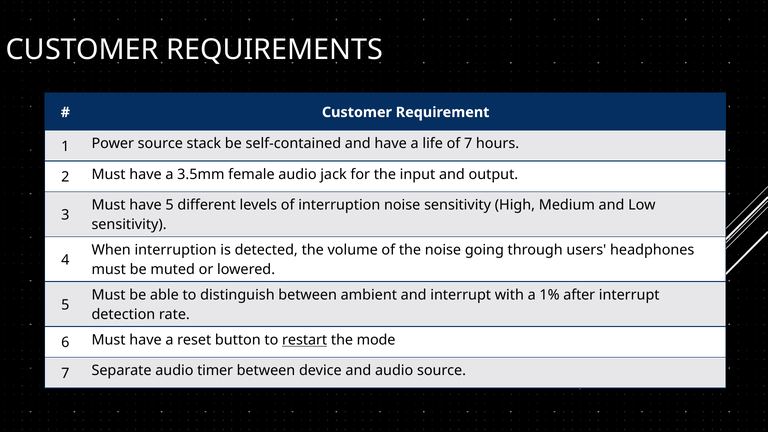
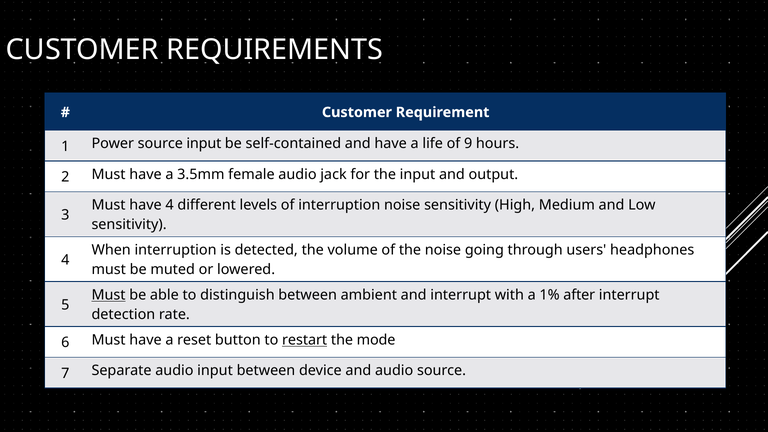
source stack: stack -> input (204, 144)
of 7: 7 -> 9 (468, 144)
have 5: 5 -> 4 (170, 205)
Must underline: none -> present (109, 295)
audio timer: timer -> input (215, 371)
